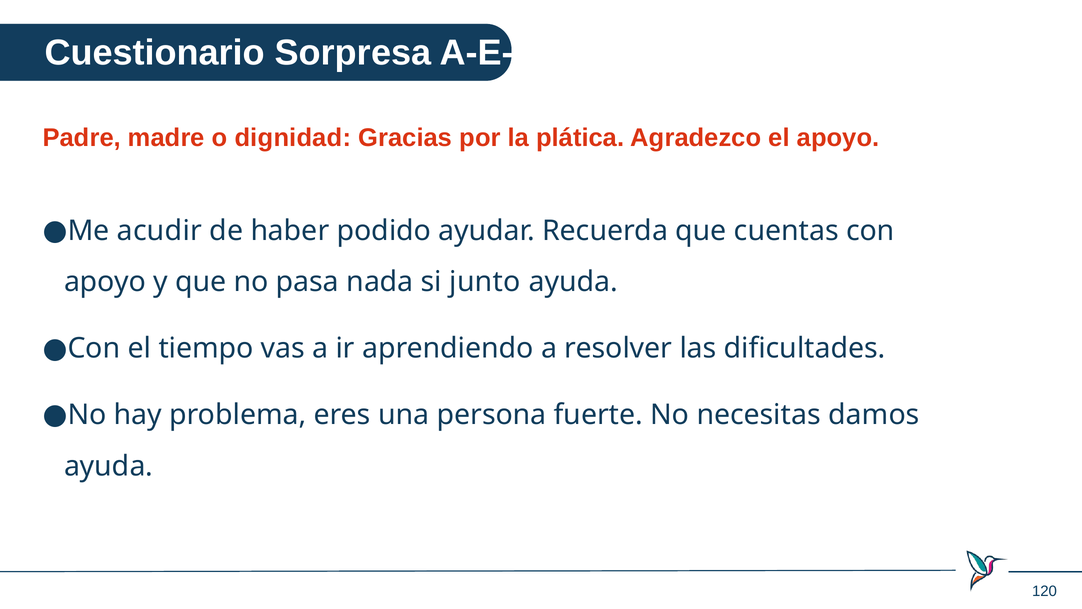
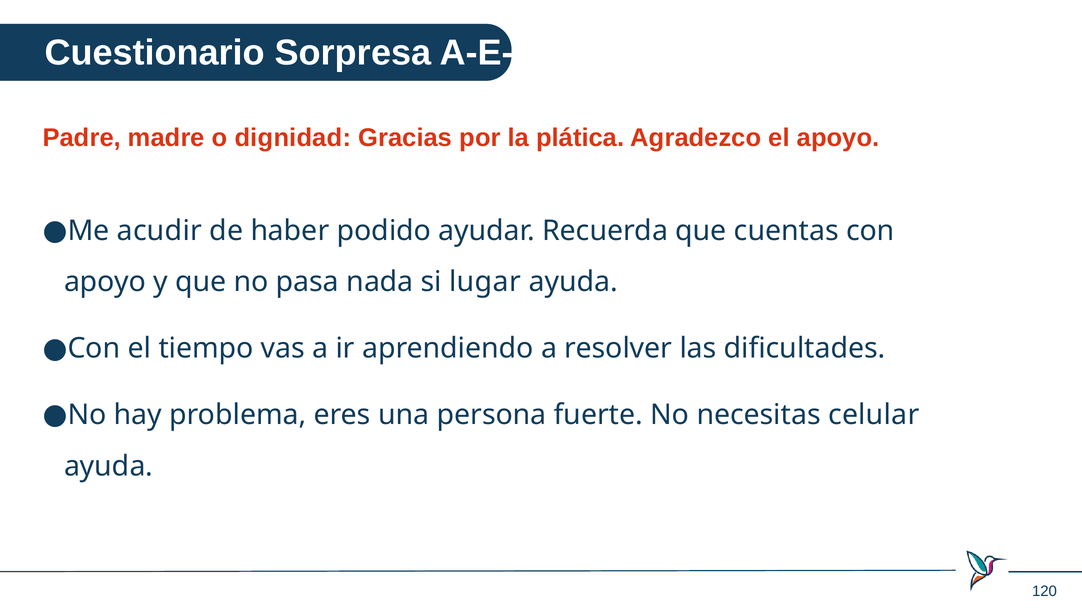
junto: junto -> lugar (485, 282)
damos: damos -> celular (874, 415)
